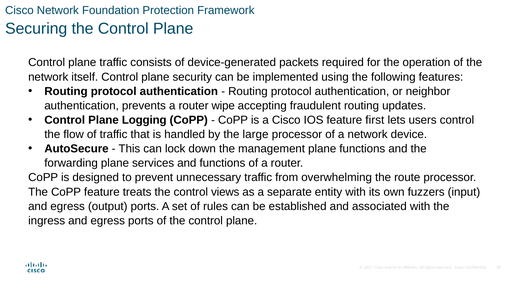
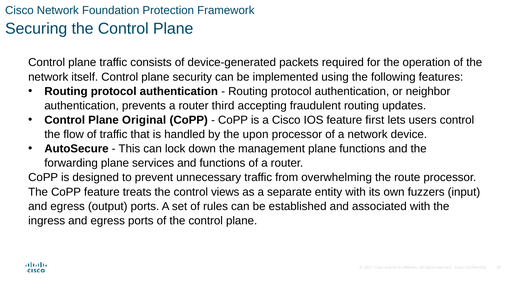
wipe: wipe -> third (223, 106)
Logging: Logging -> Original (144, 120)
large: large -> upon (256, 134)
